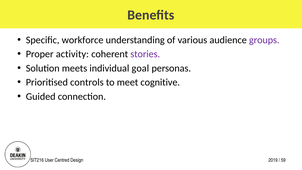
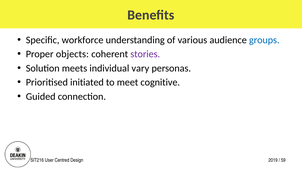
groups colour: purple -> blue (264, 40)
activity: activity -> objects (72, 54)
goal: goal -> vary (140, 68)
controls: controls -> initiated (87, 82)
